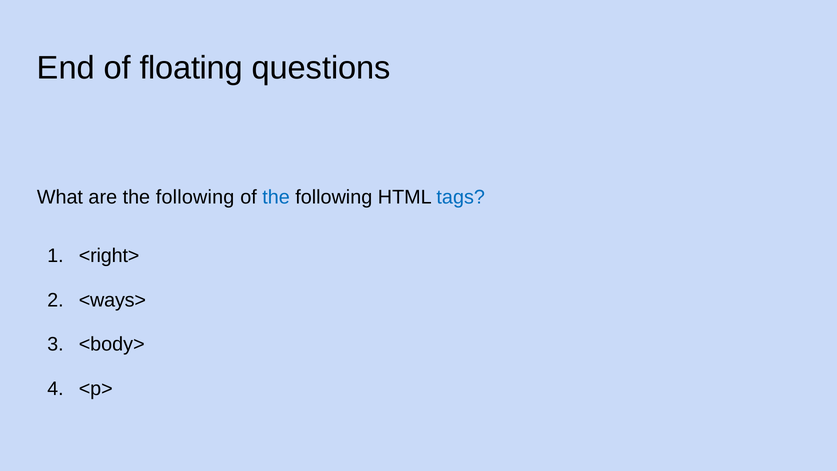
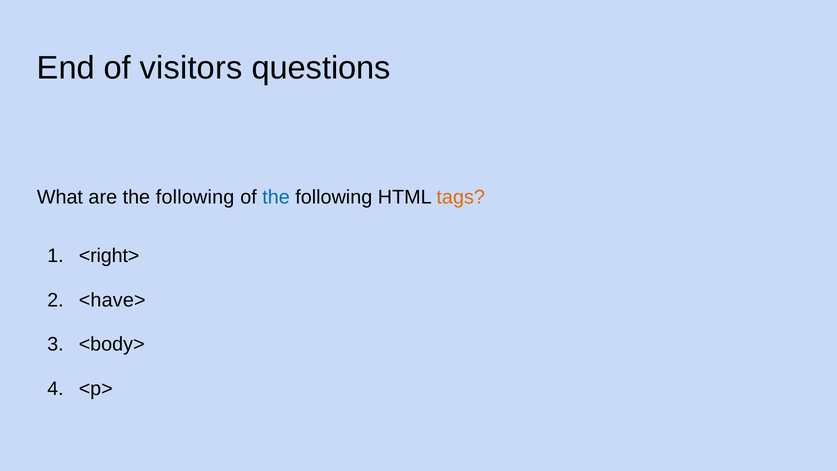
floating: floating -> visitors (191, 68)
tags colour: blue -> orange (461, 197)
<ways>: <ways> -> <have> (112, 300)
